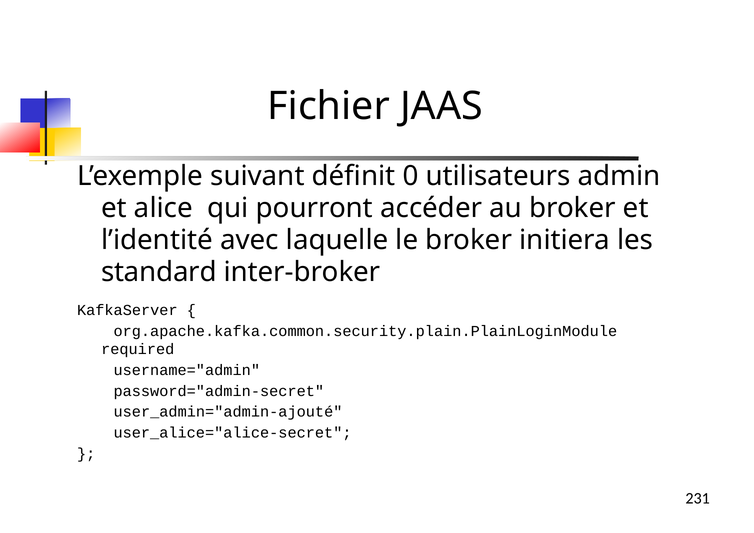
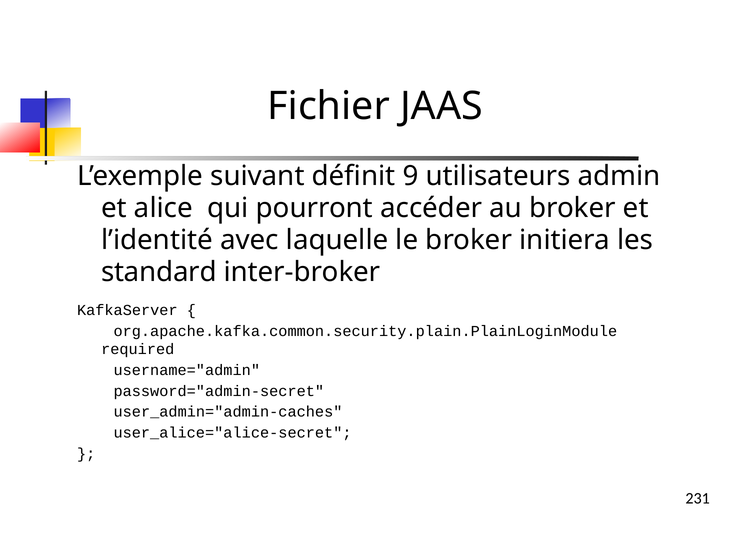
0: 0 -> 9 (410, 176)
user_admin="admin-ajouté: user_admin="admin-ajouté -> user_admin="admin-caches (228, 412)
